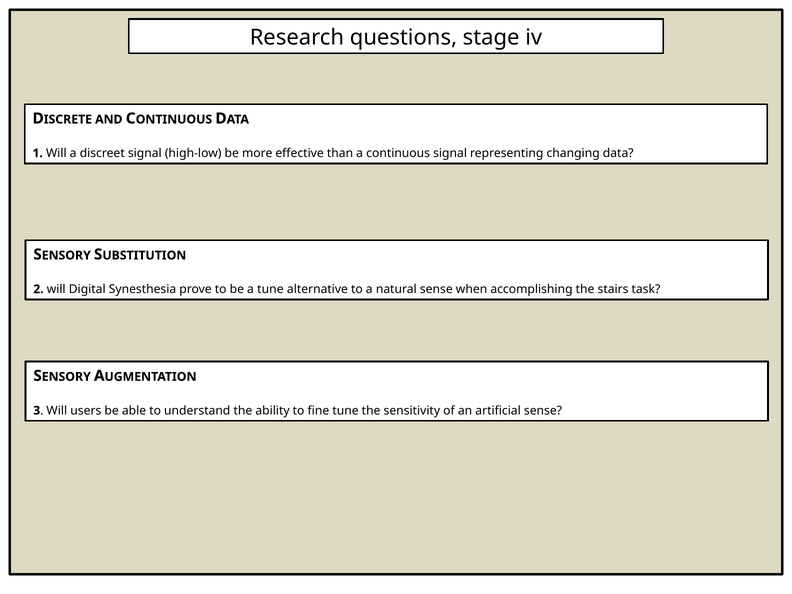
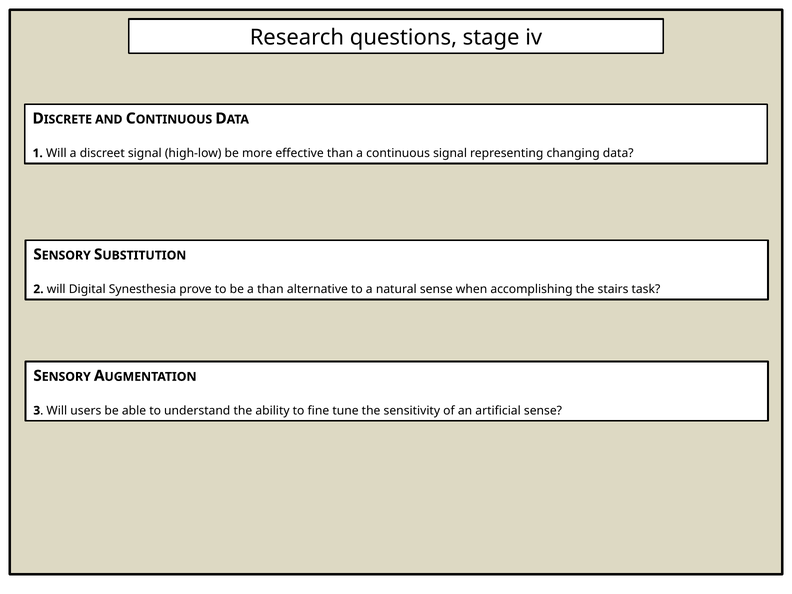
a tune: tune -> than (270, 289)
